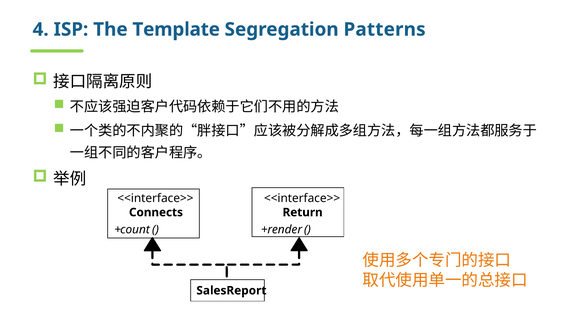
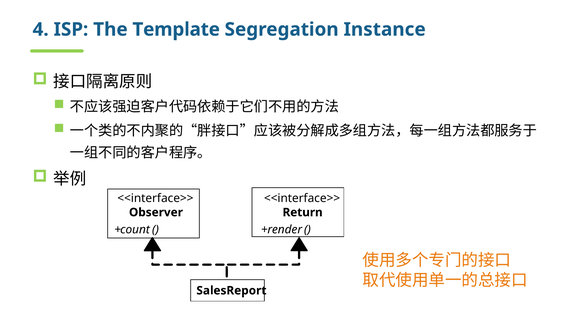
Patterns: Patterns -> Instance (385, 29)
Connects: Connects -> Observer (156, 213)
